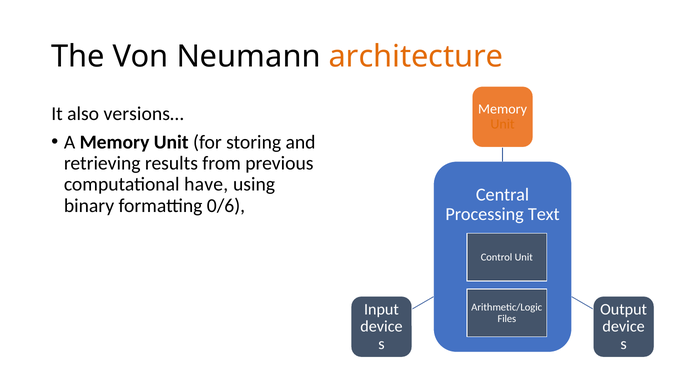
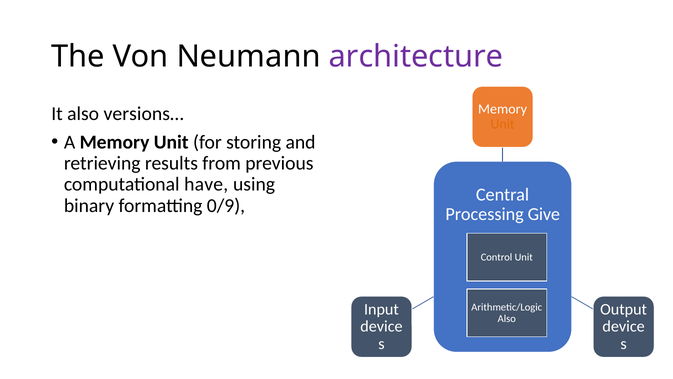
architecture colour: orange -> purple (416, 57)
0/6: 0/6 -> 0/9 (226, 205)
Text: Text -> Give (544, 214)
Files: Files -> Also (507, 318)
